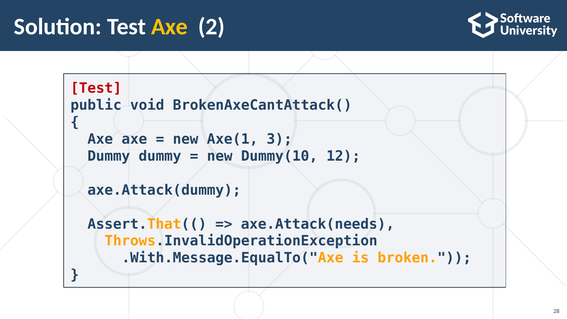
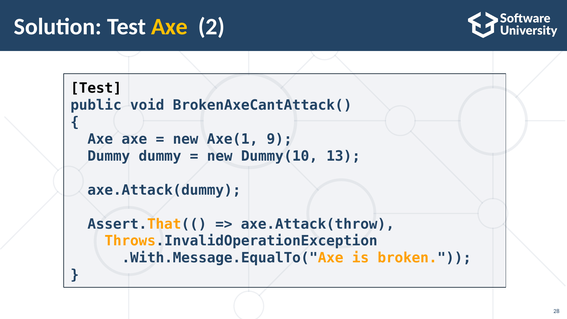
Test colour: red -> black (96, 88)
3: 3 -> 9 (279, 139)
12: 12 -> 13 (343, 156)
axe.Attack(needs: axe.Attack(needs -> axe.Attack(throw (318, 224)
